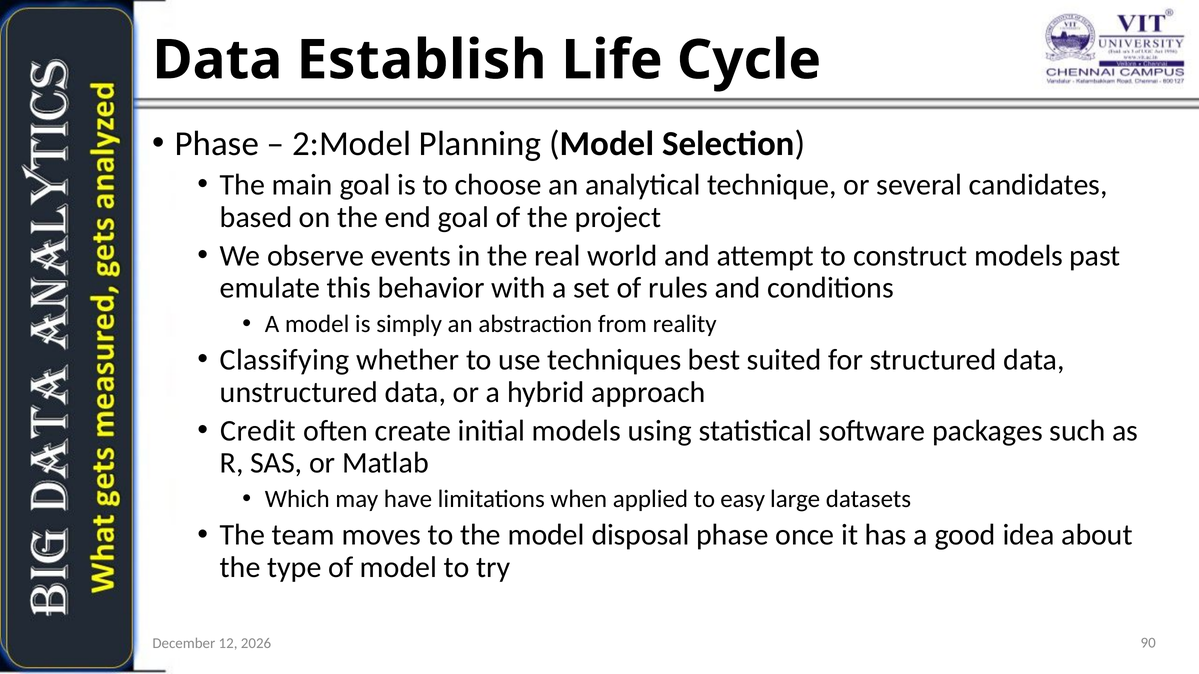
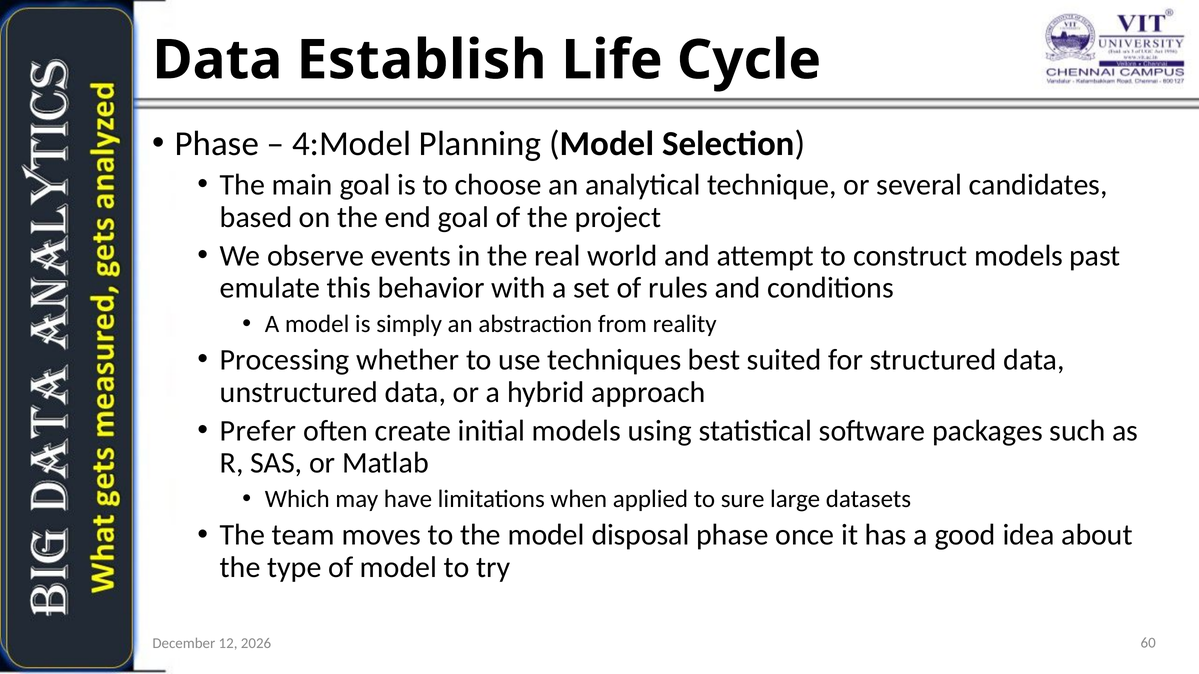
2:Model: 2:Model -> 4:Model (352, 144)
Classifying: Classifying -> Processing (285, 360)
Credit: Credit -> Prefer (258, 431)
easy: easy -> sure (743, 499)
90: 90 -> 60 (1148, 643)
